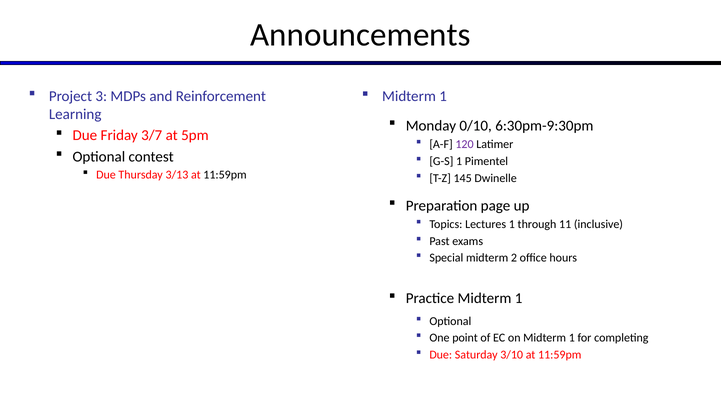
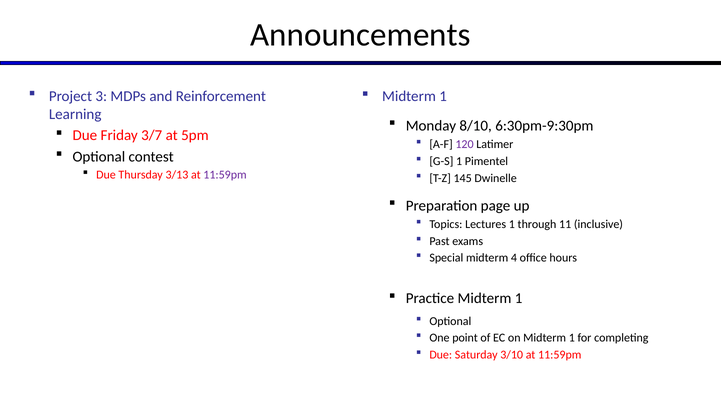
0/10: 0/10 -> 8/10 (476, 126)
11:59pm colour: black -> purple (225, 175)
2: 2 -> 4 (514, 258)
